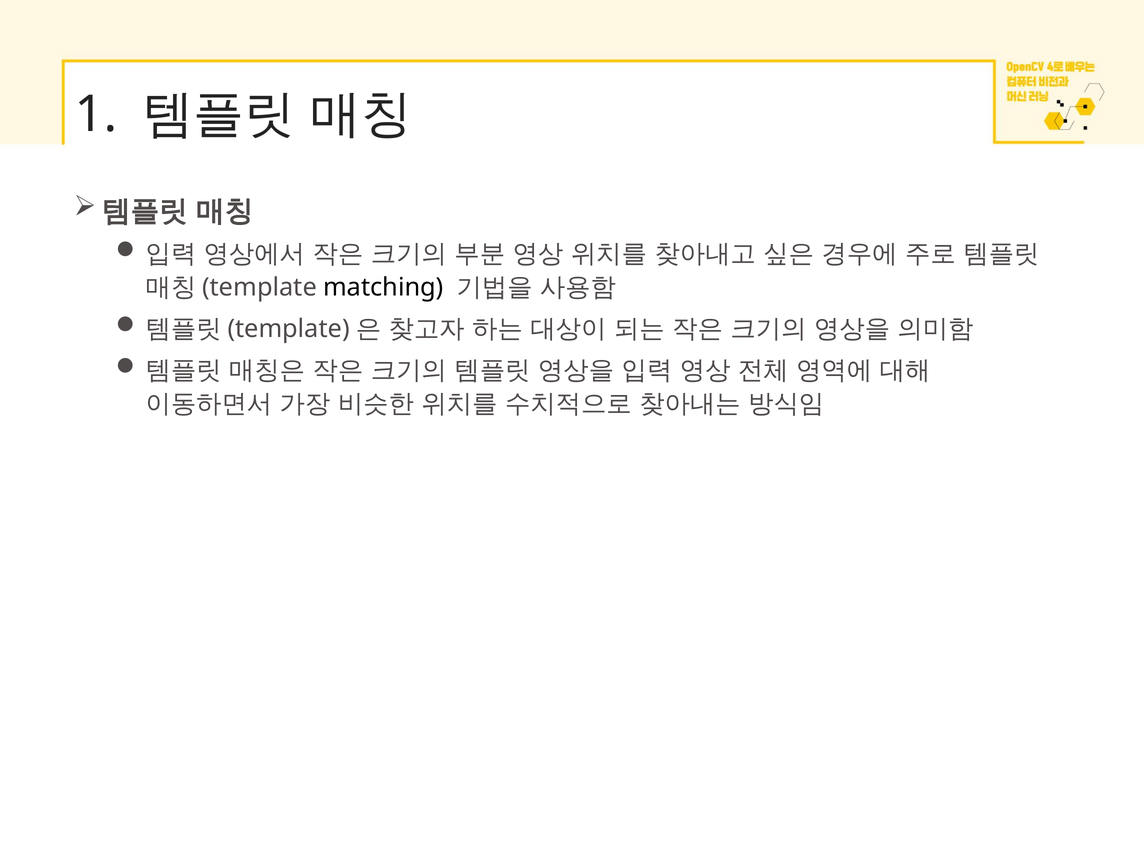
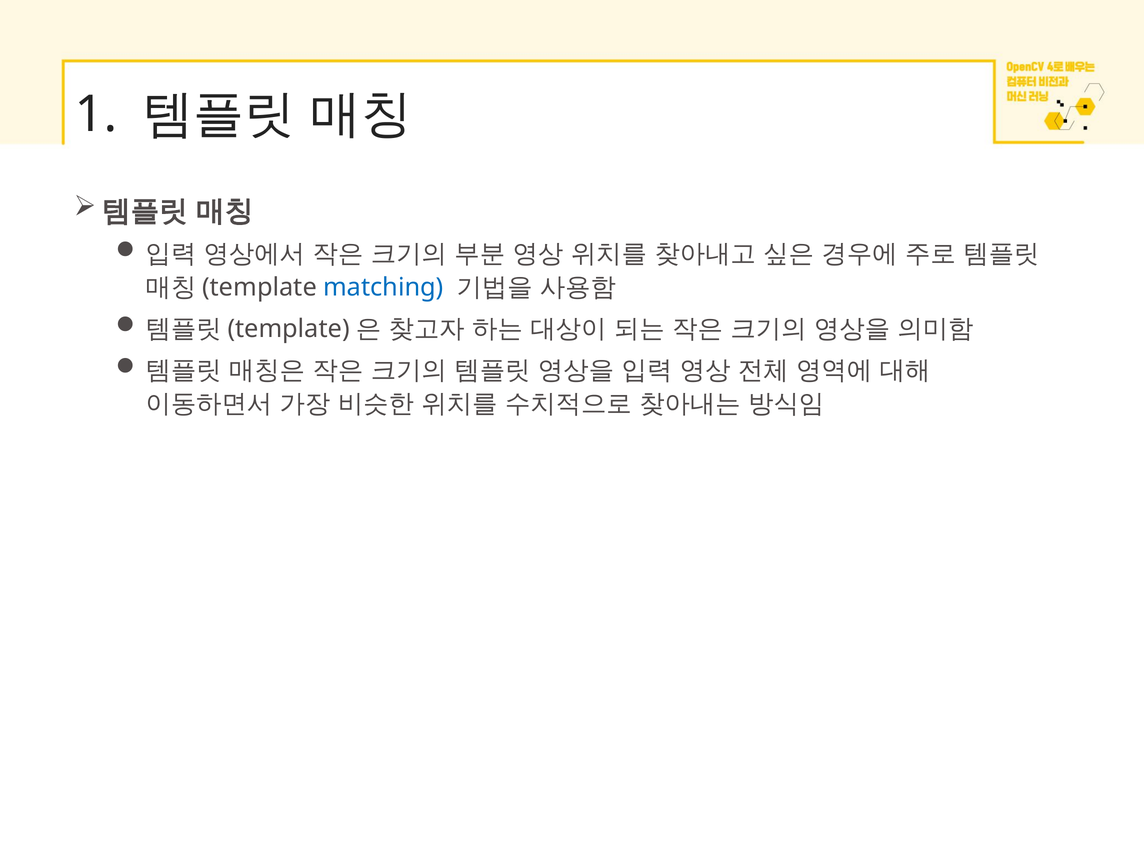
matching colour: black -> blue (383, 287)
